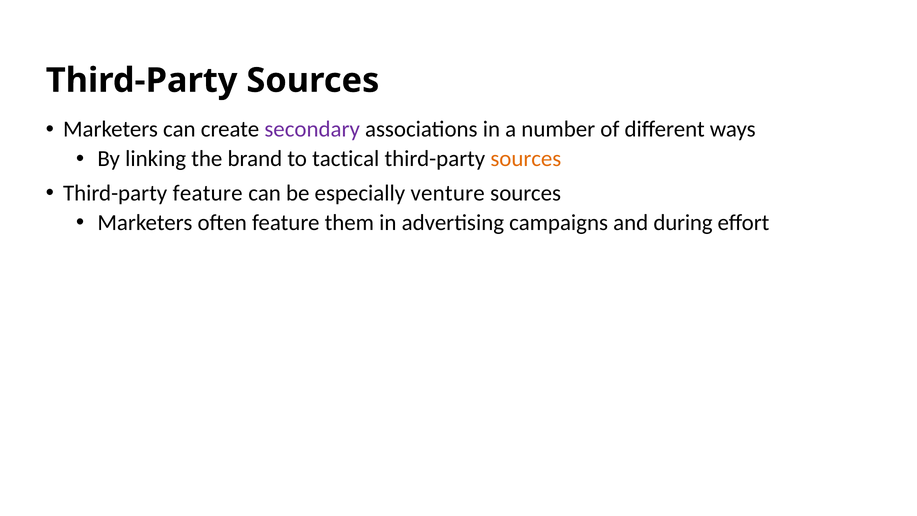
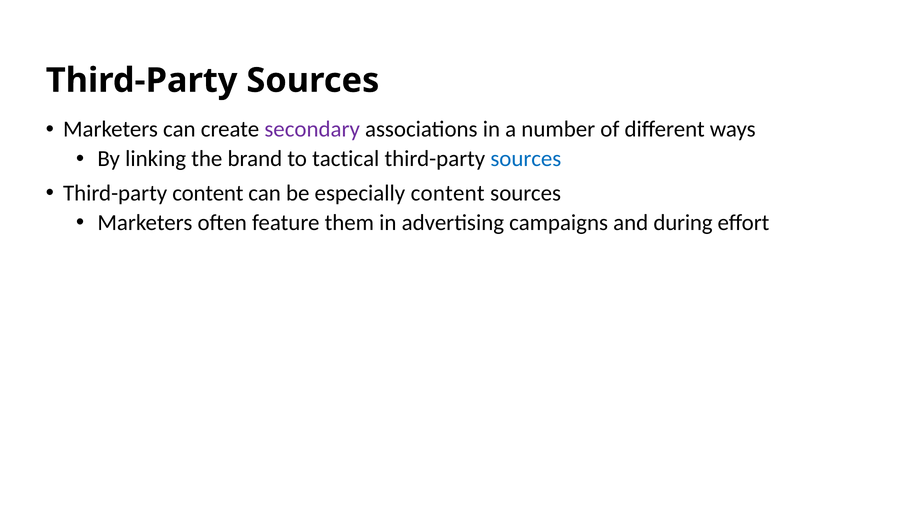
sources colour: orange -> blue (526, 159)
Third-party feature: feature -> content (208, 193)
especially venture: venture -> content (448, 193)
